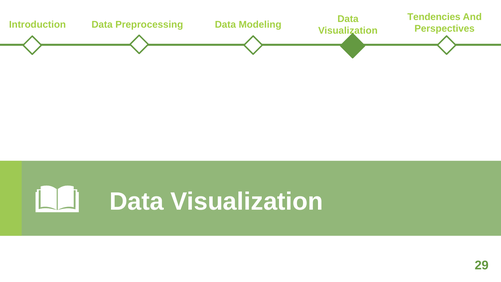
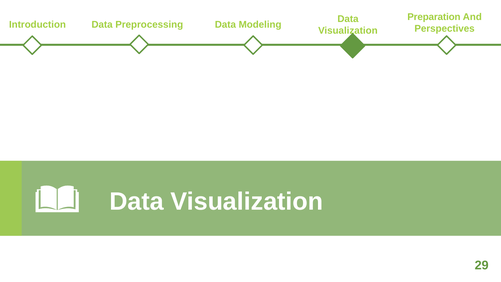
Tendencies: Tendencies -> Preparation (434, 17)
